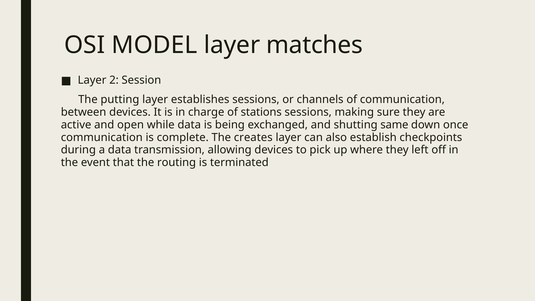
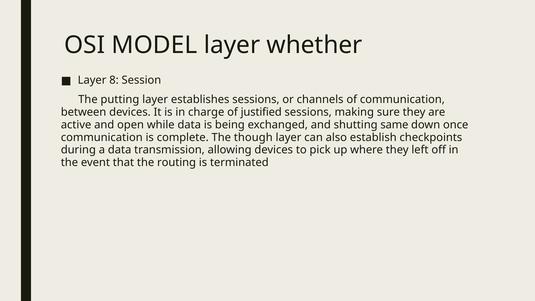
matches: matches -> whether (314, 45)
2: 2 -> 8 (114, 80)
stations: stations -> justified (261, 112)
creates: creates -> though (253, 137)
